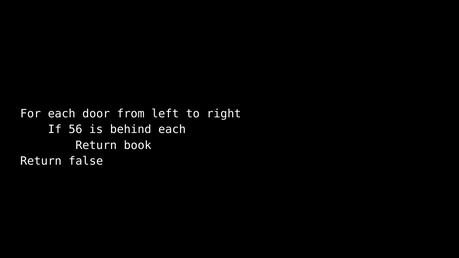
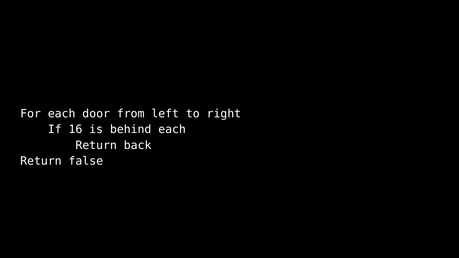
56: 56 -> 16 (75, 130)
book: book -> back (138, 145)
